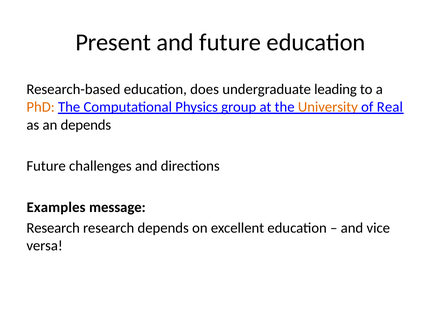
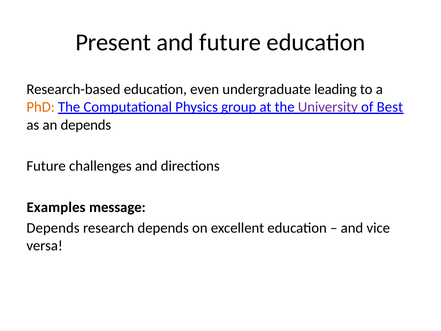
does: does -> even (205, 89)
University colour: orange -> purple (328, 107)
Real: Real -> Best (390, 107)
Research: Research -> Depends (53, 228)
